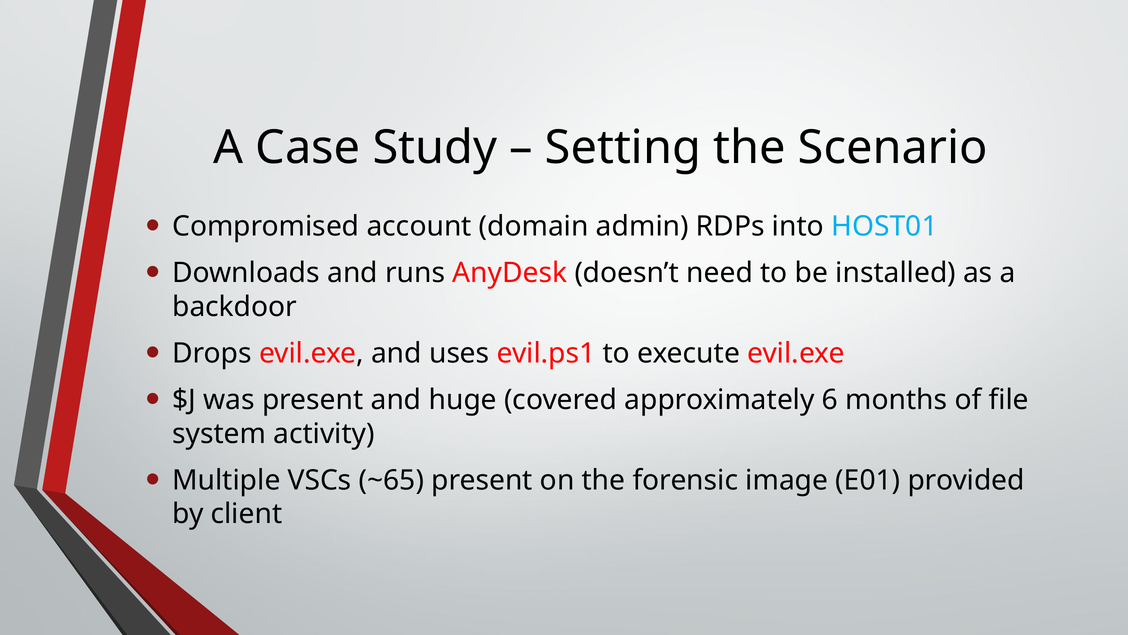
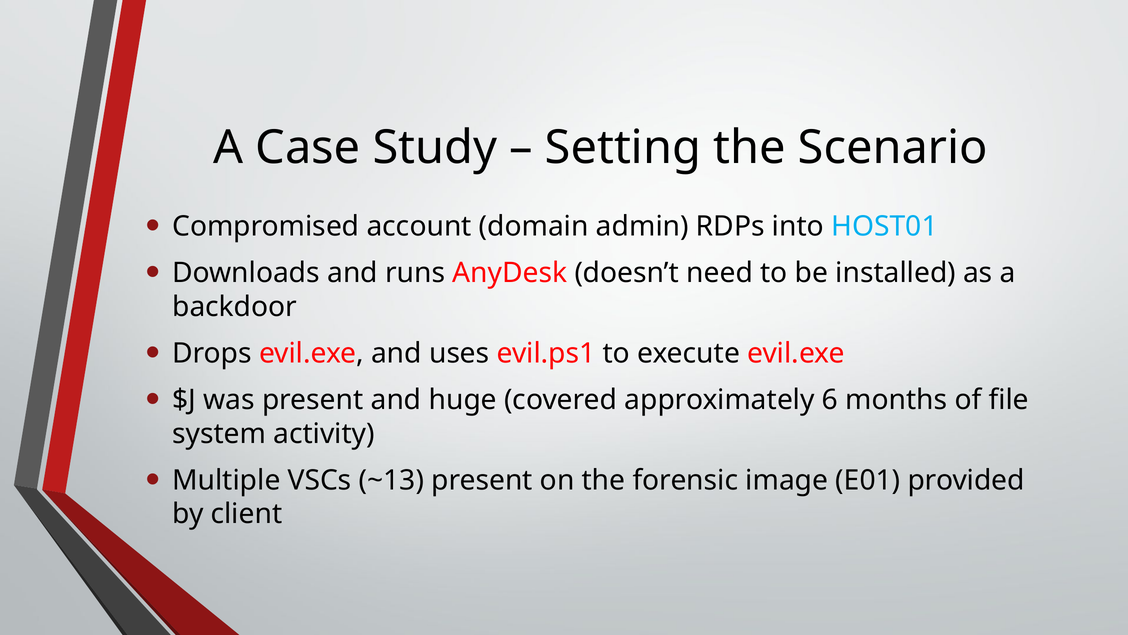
~65: ~65 -> ~13 (391, 480)
